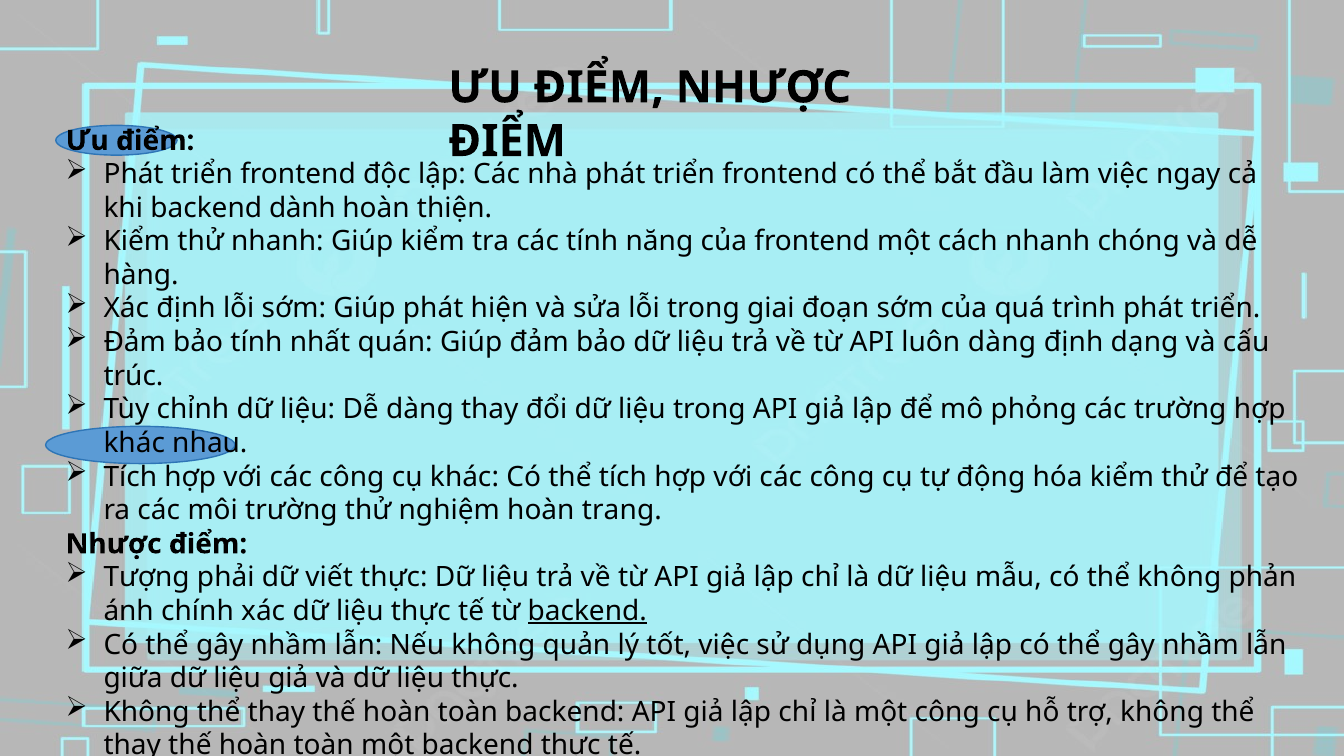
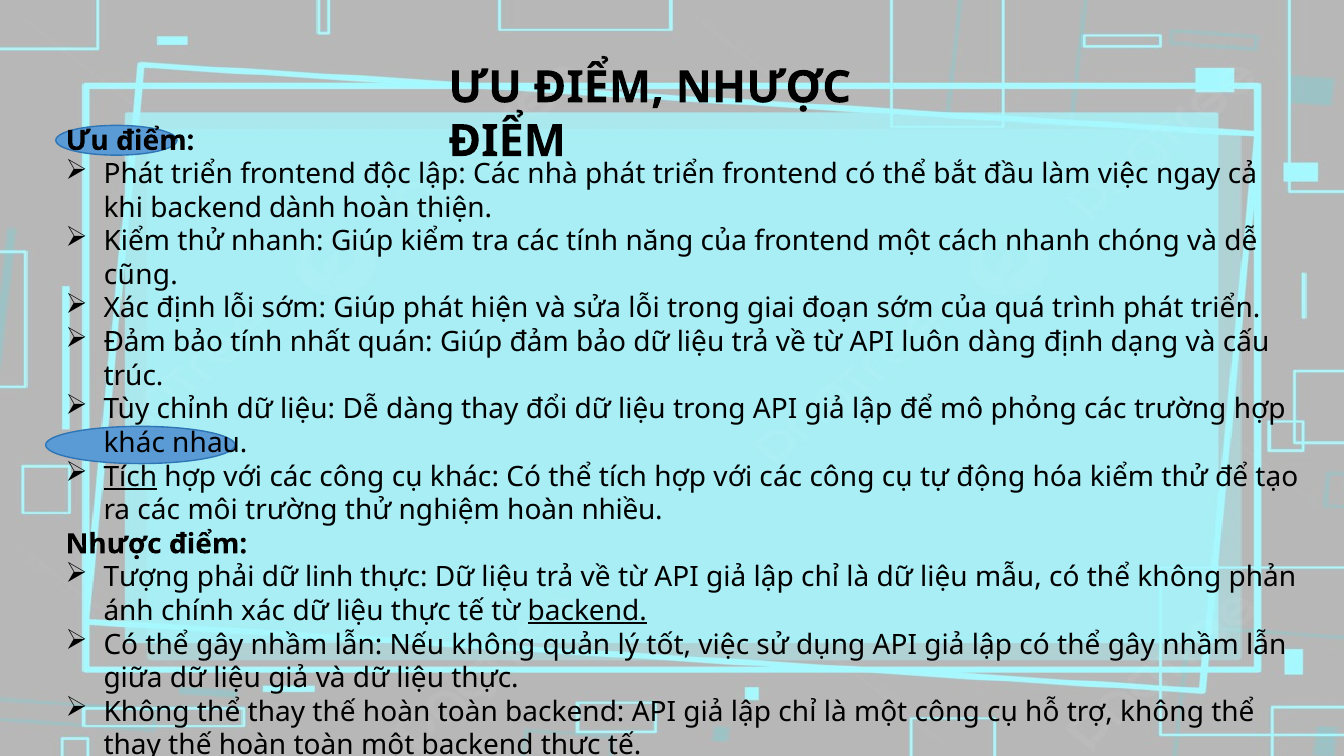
hàng: hàng -> cũng (141, 275)
Tích underline: none -> present (130, 477)
trang: trang -> nhiều (622, 510)
viết: viết -> linh (329, 578)
